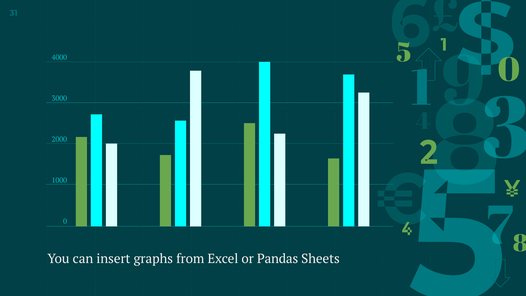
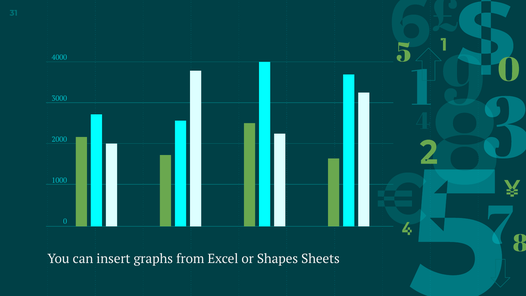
Pandas: Pandas -> Shapes (277, 259)
